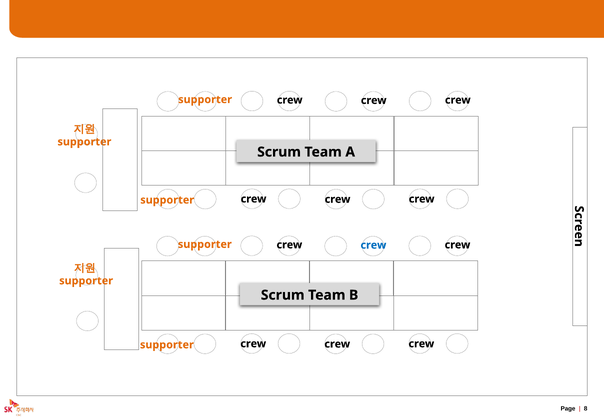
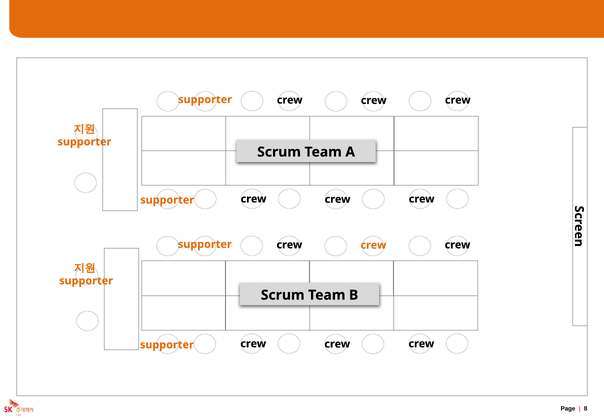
crew colour: blue -> orange (373, 245)
